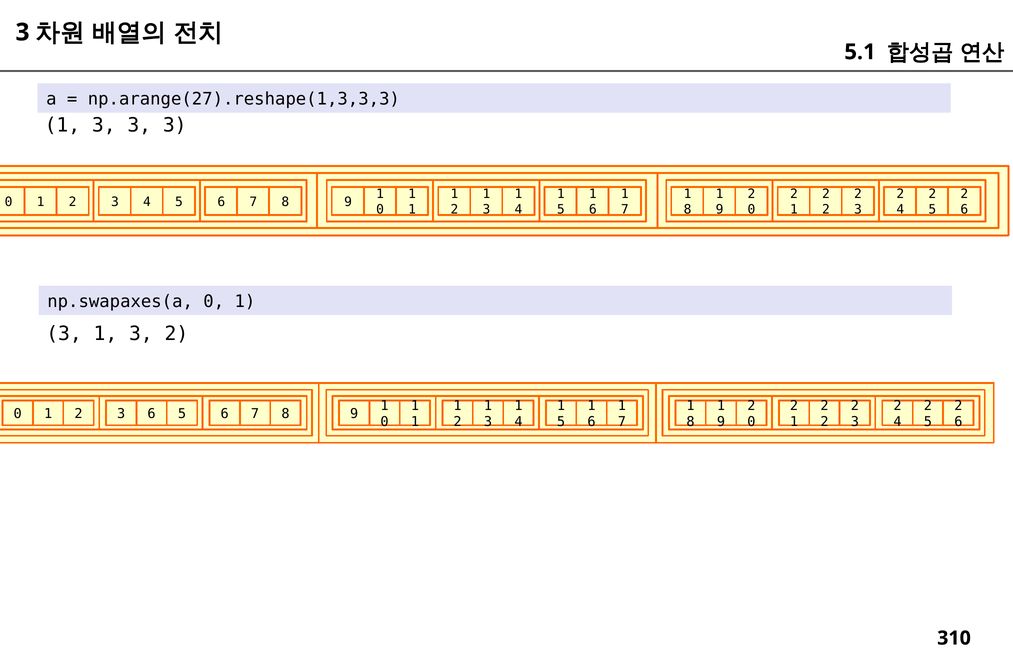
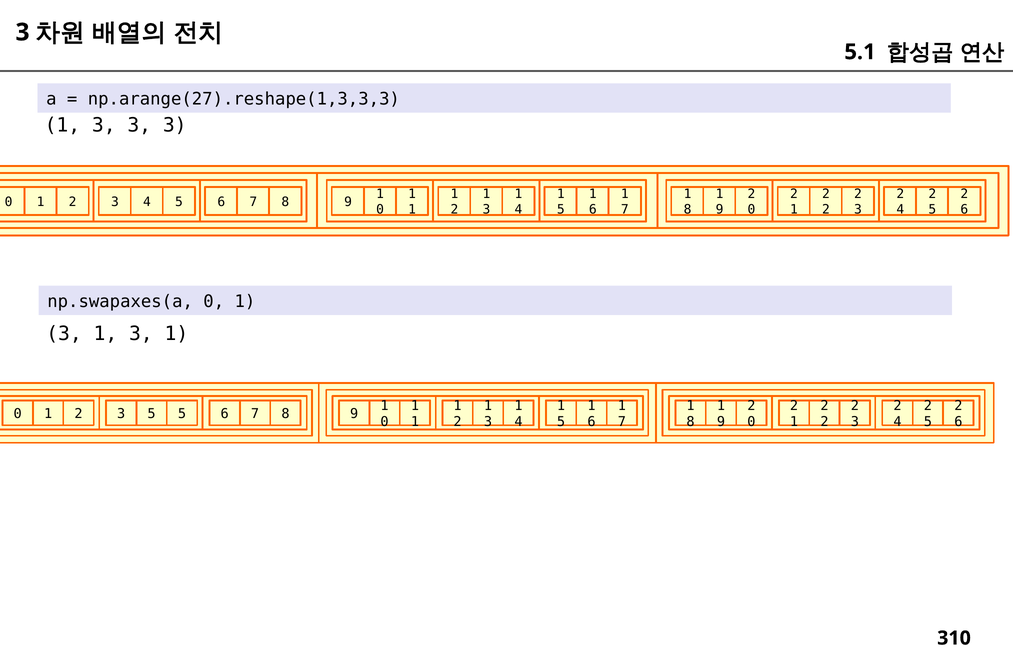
3 1 3 2: 2 -> 1 (176, 334)
3 6: 6 -> 5 (152, 414)
